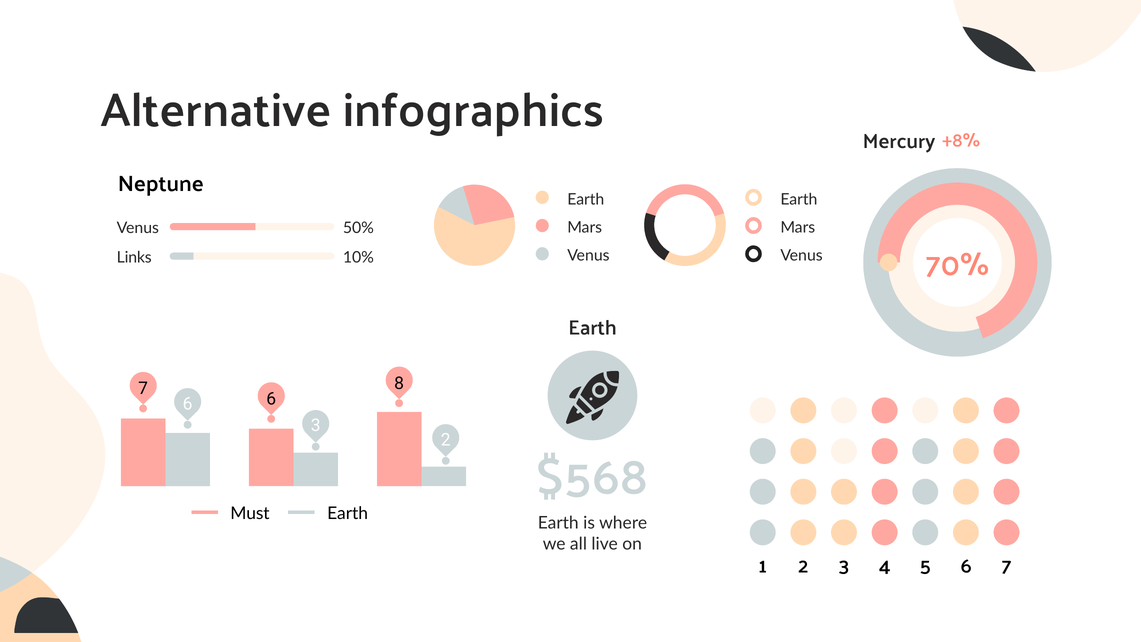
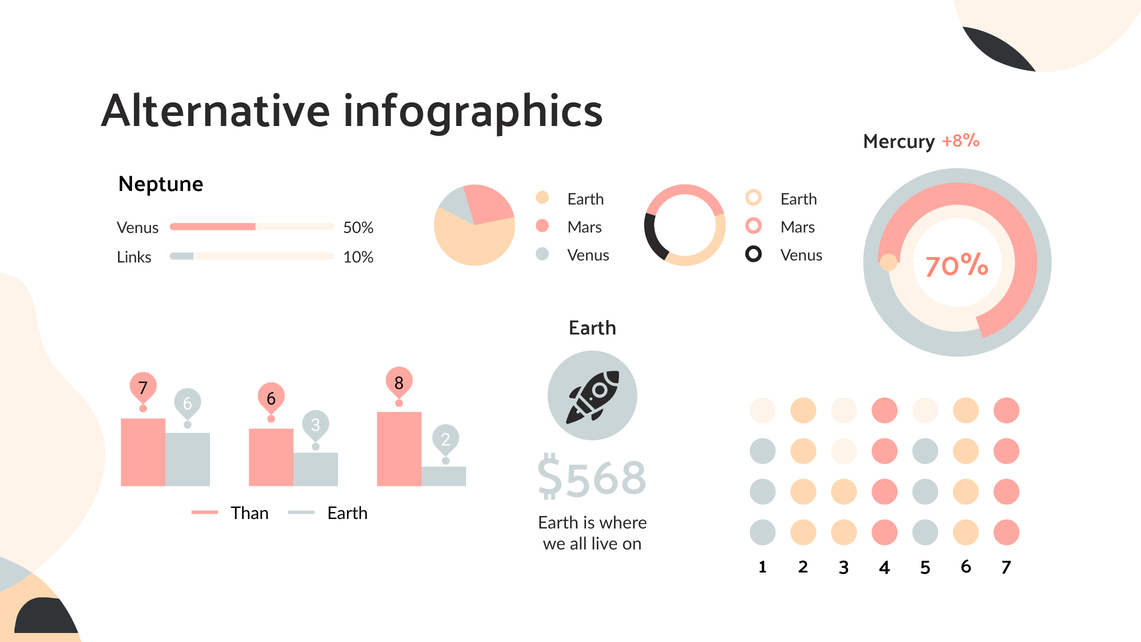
Must: Must -> Than (250, 513)
